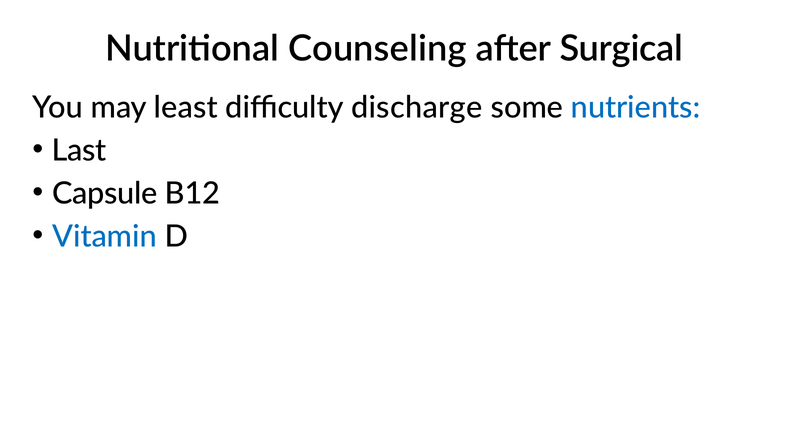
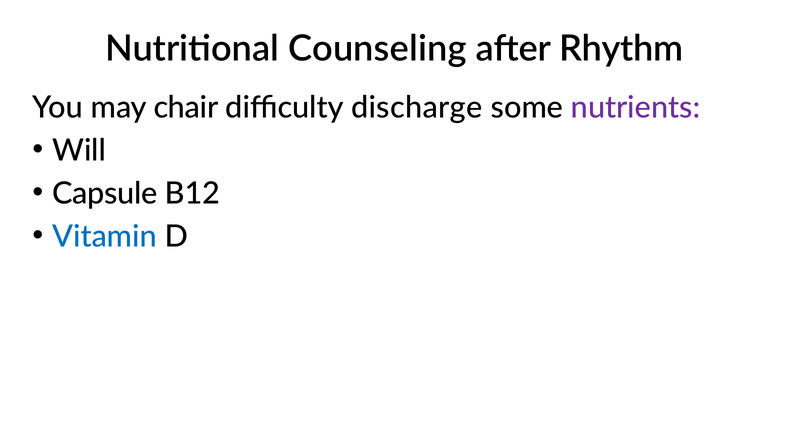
Surgical: Surgical -> Rhythm (621, 49)
least: least -> chair (186, 108)
nutrients colour: blue -> purple (636, 108)
Last: Last -> Will (79, 151)
